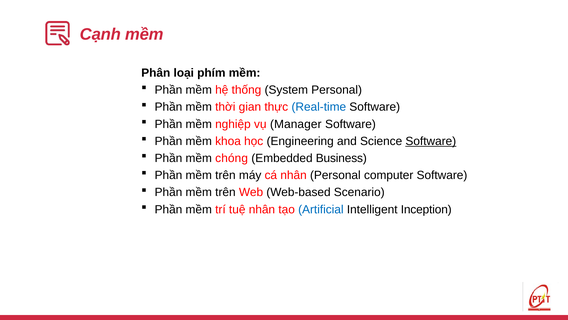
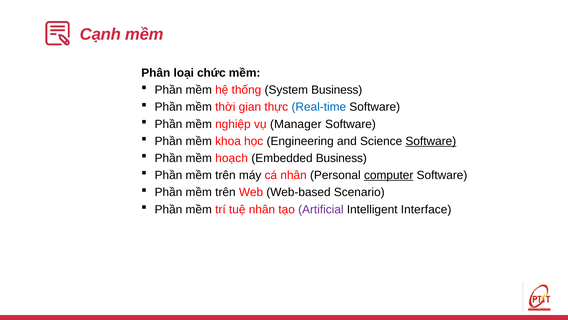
phím: phím -> chức (211, 73)
System Personal: Personal -> Business (337, 90)
chóng: chóng -> hoạch (232, 158)
computer underline: none -> present (389, 175)
Artificial colour: blue -> purple (321, 209)
Inception: Inception -> Interface (426, 209)
